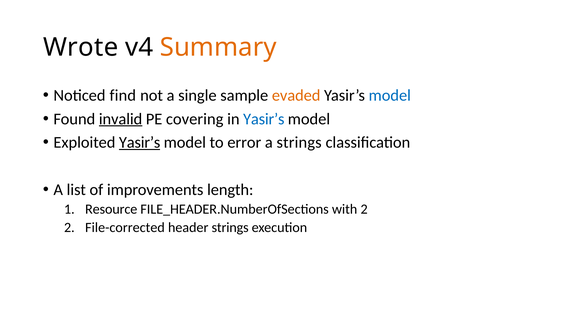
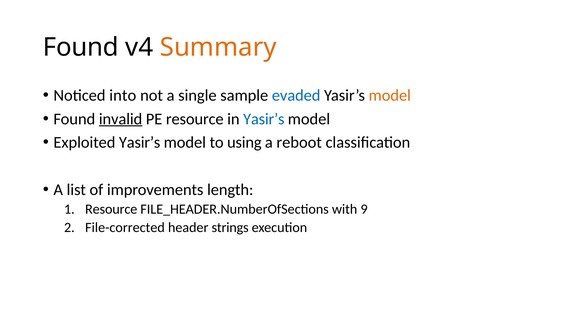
Wrote: Wrote -> Found (81, 47)
find: find -> into (123, 95)
evaded colour: orange -> blue (296, 95)
model colour: blue -> orange (390, 95)
PE covering: covering -> resource (195, 119)
Yasir’s underline: present -> none (140, 142)
error: error -> using (244, 142)
a strings: strings -> reboot (299, 142)
with 2: 2 -> 9 (364, 209)
